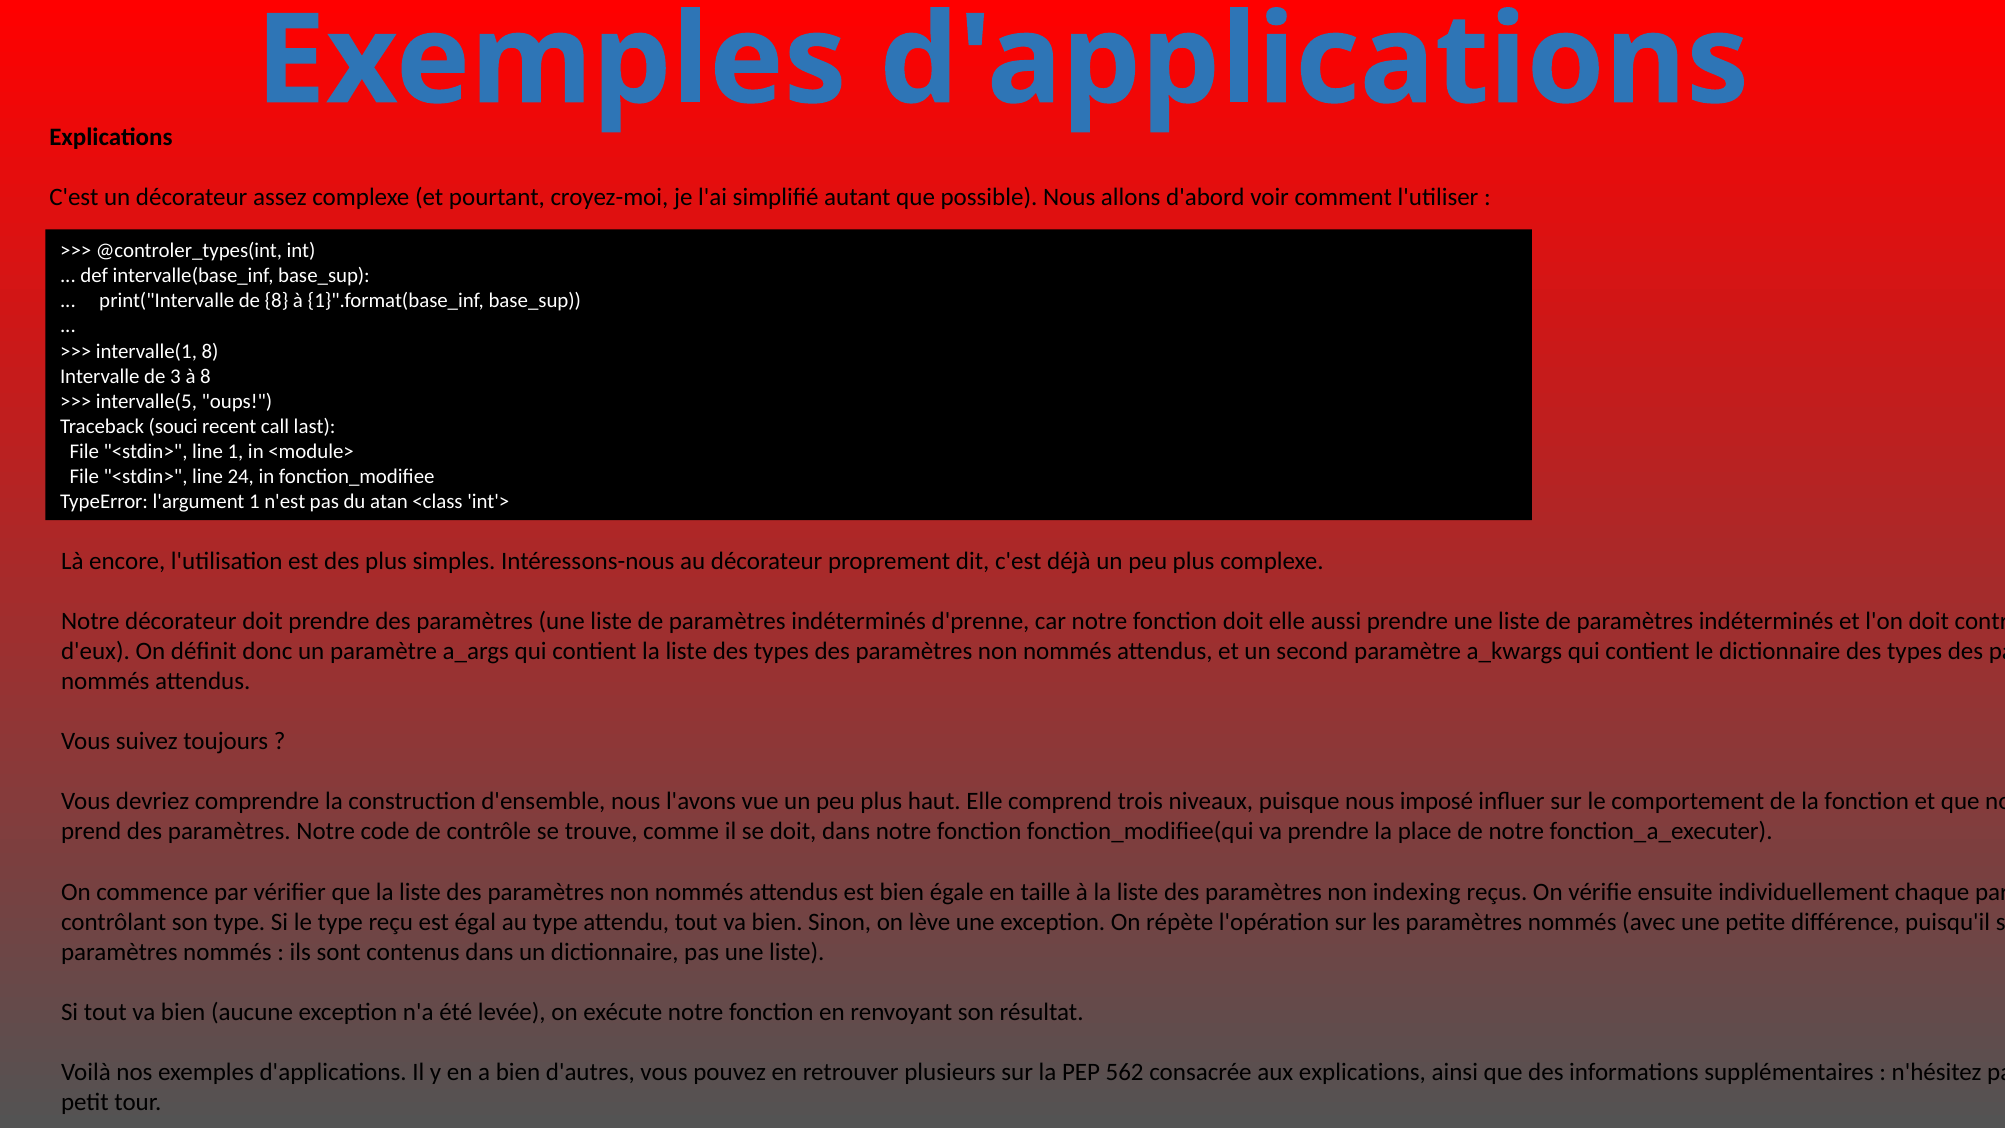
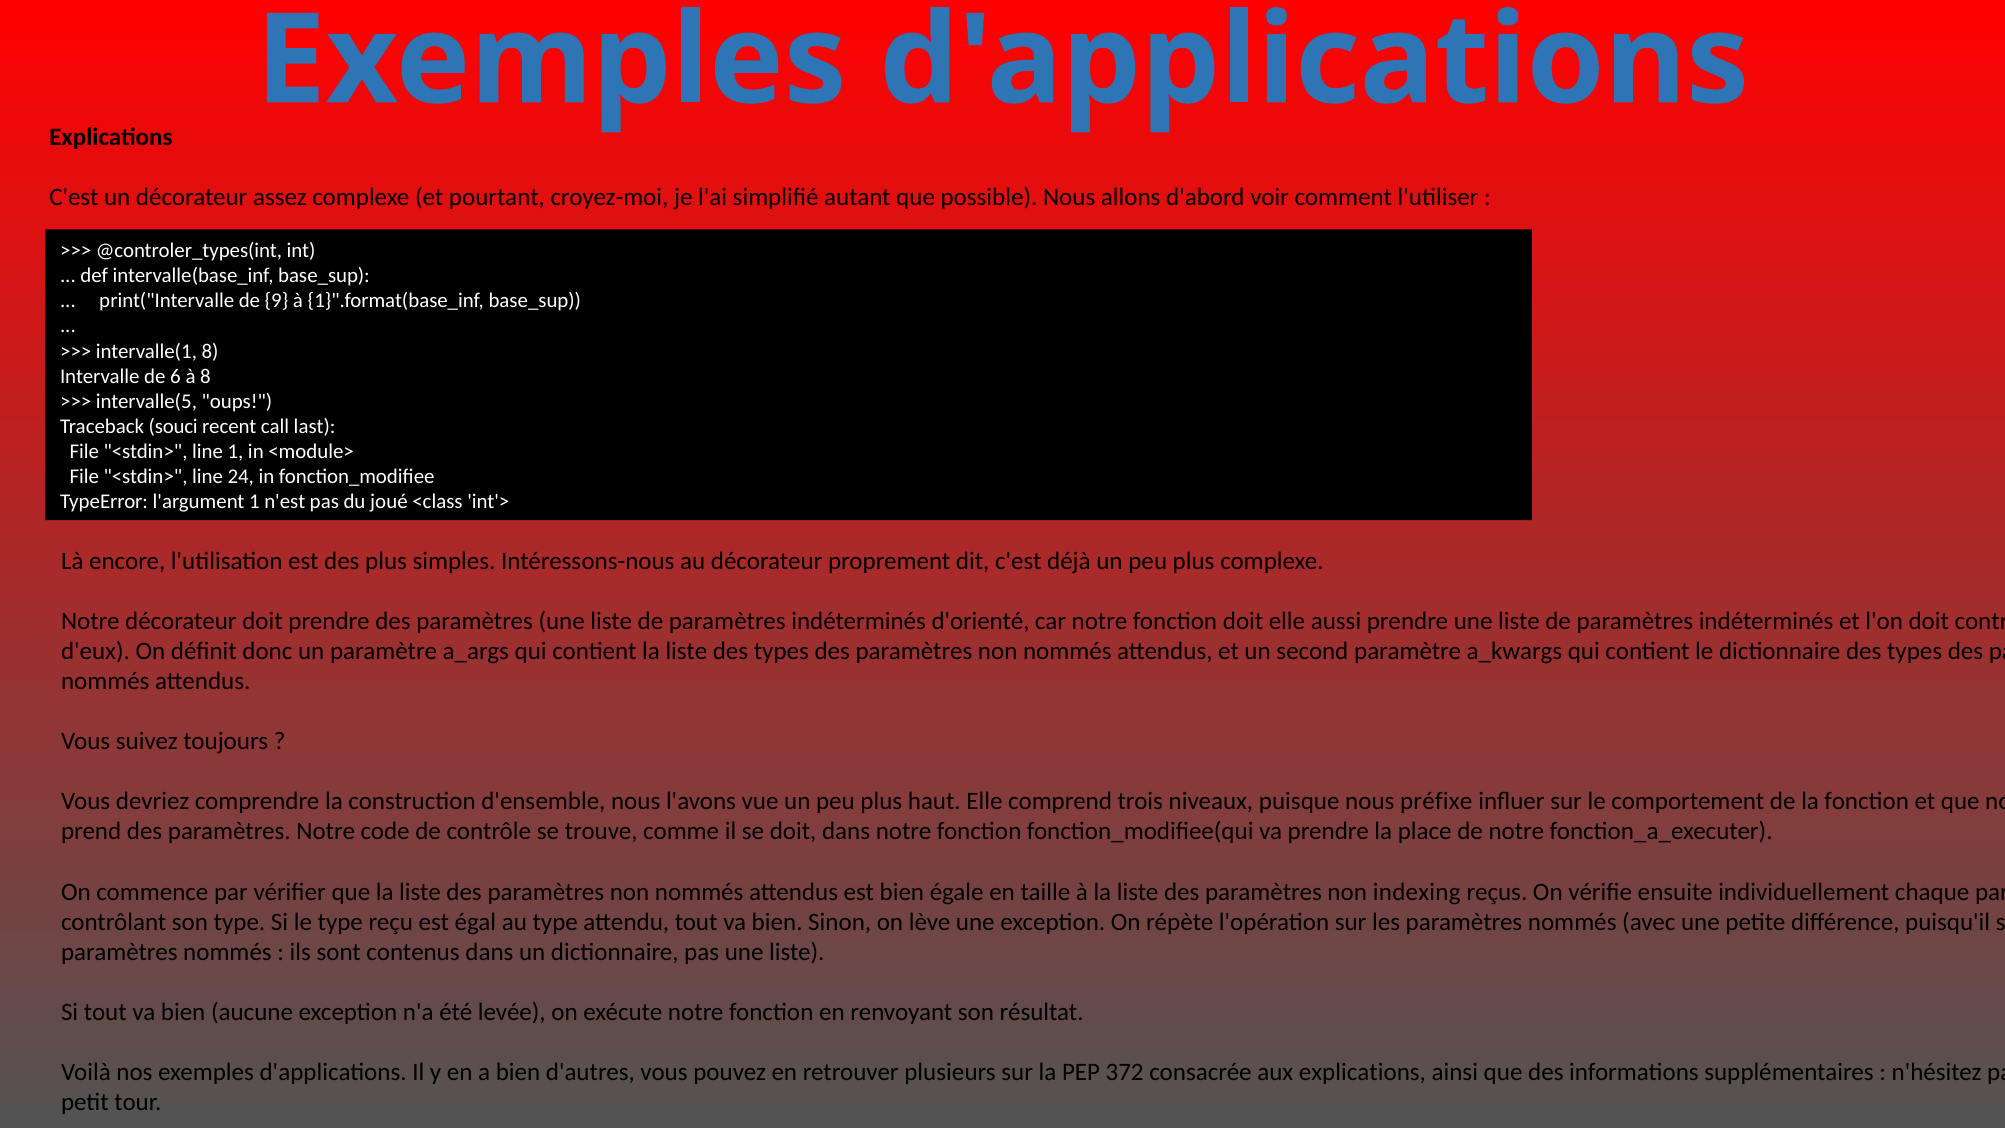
de 8: 8 -> 9 (277, 301)
3: 3 -> 6 (175, 376)
atan: atan -> joué (389, 502)
d'prenne: d'prenne -> d'orienté (981, 621)
imposé: imposé -> préfixe (1436, 801)
562: 562 -> 372 (1125, 1072)
